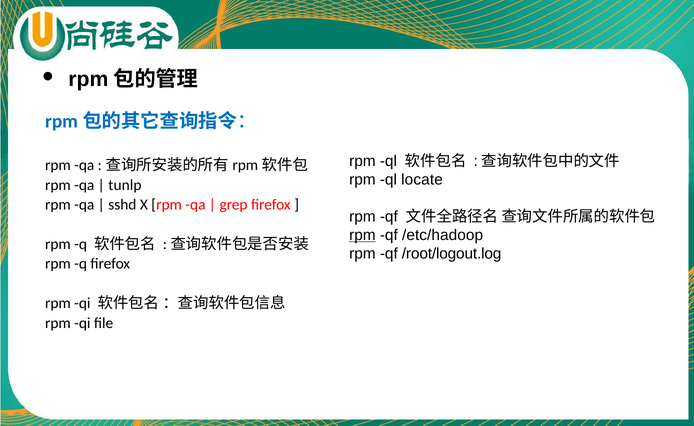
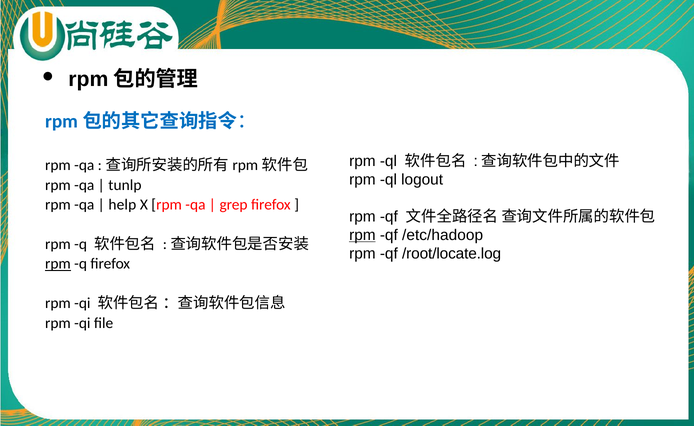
locate: locate -> logout (422, 180)
sshd: sshd -> help (122, 205)
/root/logout.log: /root/logout.log -> /root/locate.log (452, 254)
rpm underline: none -> present (58, 264)
